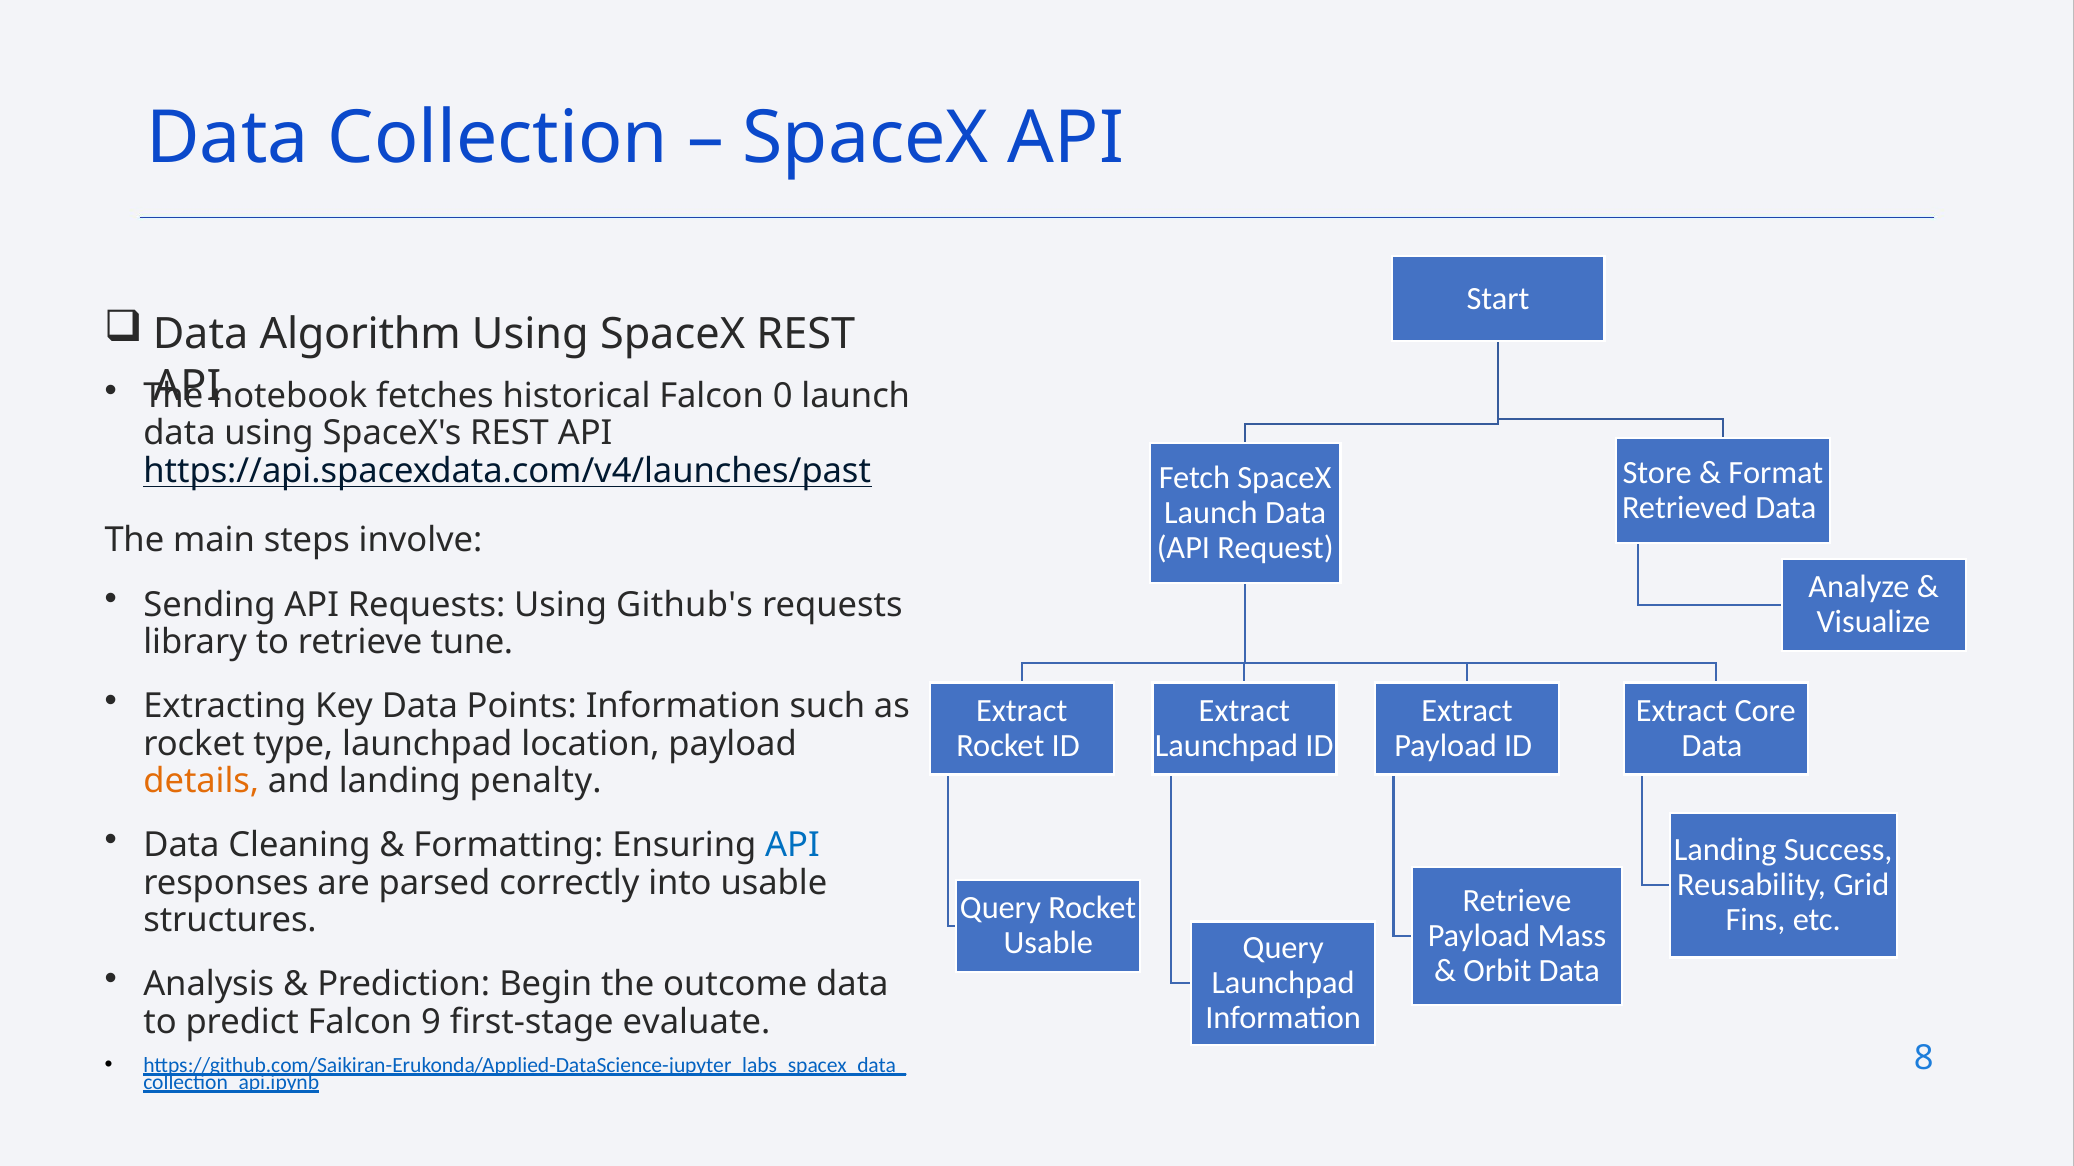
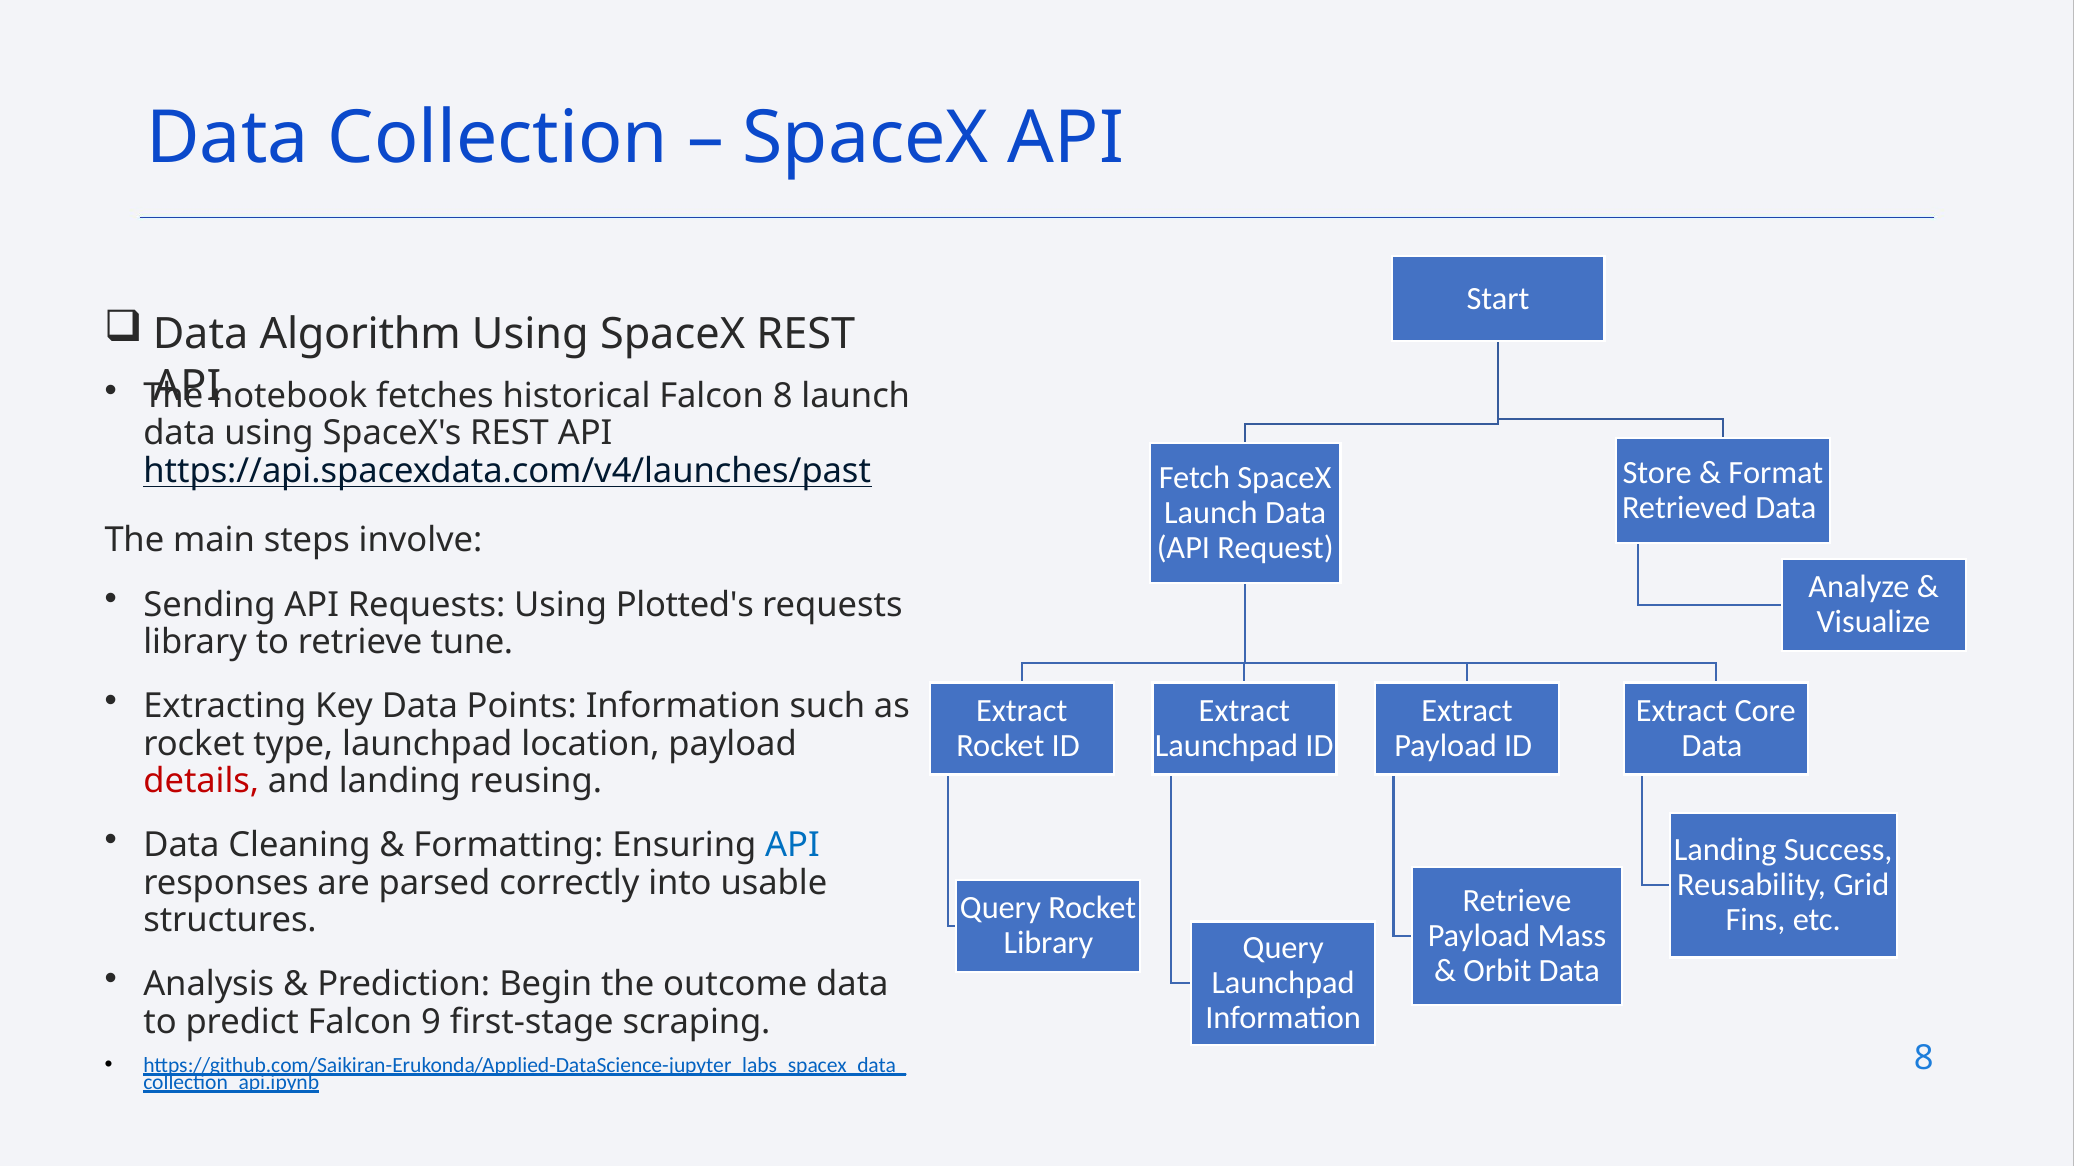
Falcon 0: 0 -> 8 (783, 397)
Github's: Github's -> Plotted's (685, 605)
details colour: orange -> red (201, 781)
penalty: penalty -> reusing (536, 781)
Usable: Usable -> Library (1048, 944)
evaluate: evaluate -> scraping (697, 1022)
